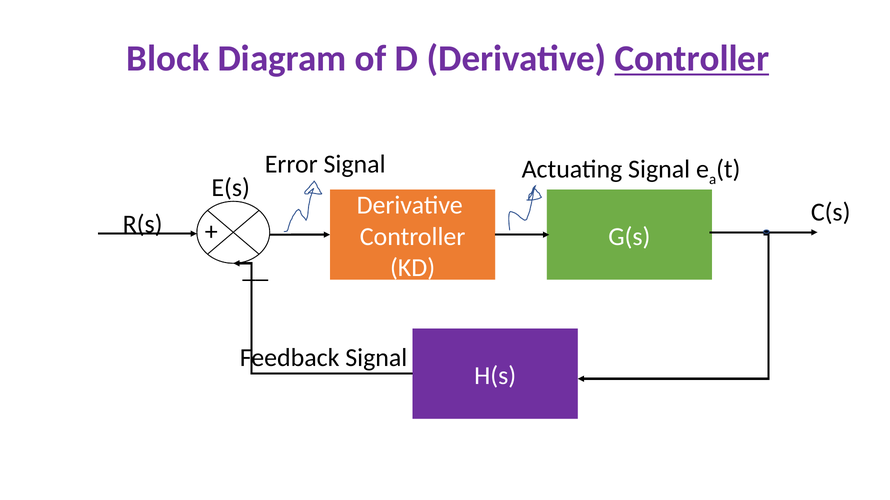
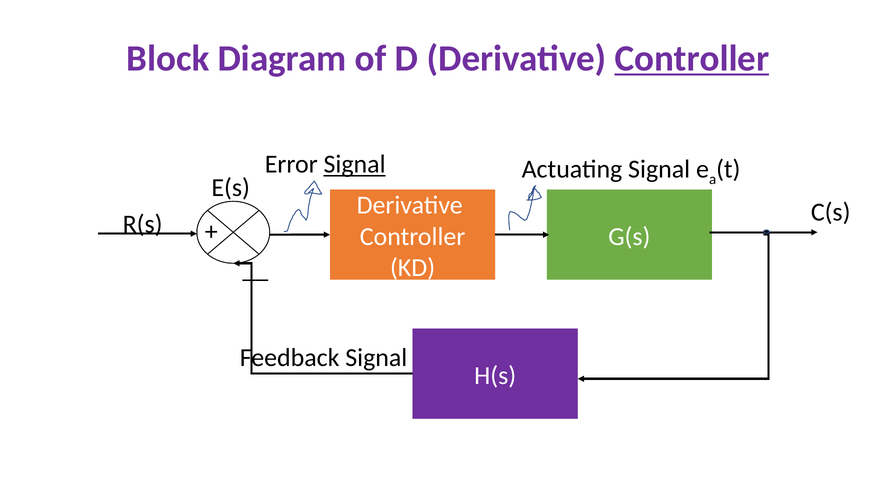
Signal underline: none -> present (355, 165)
